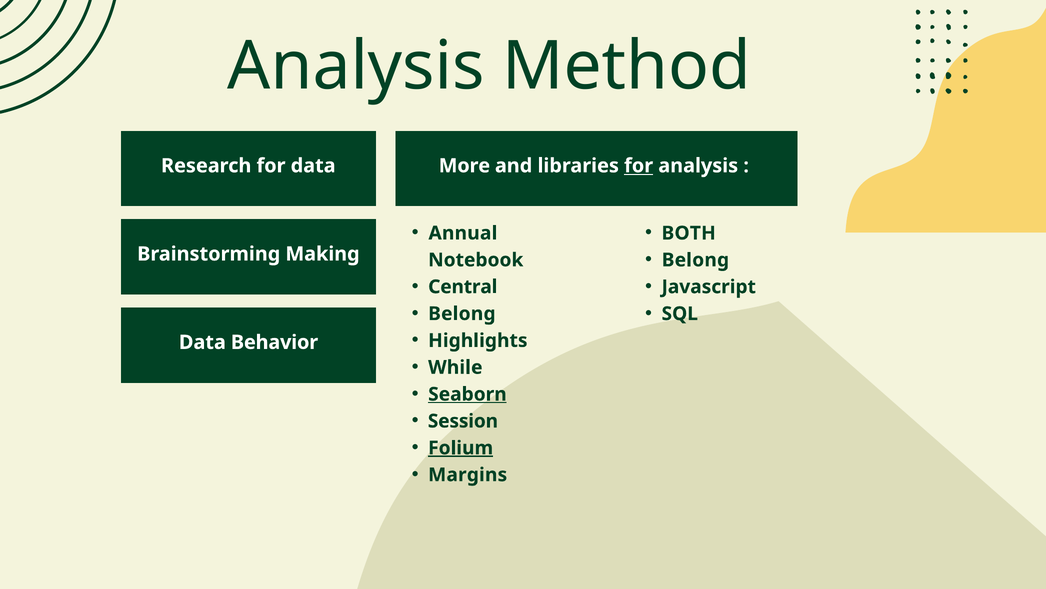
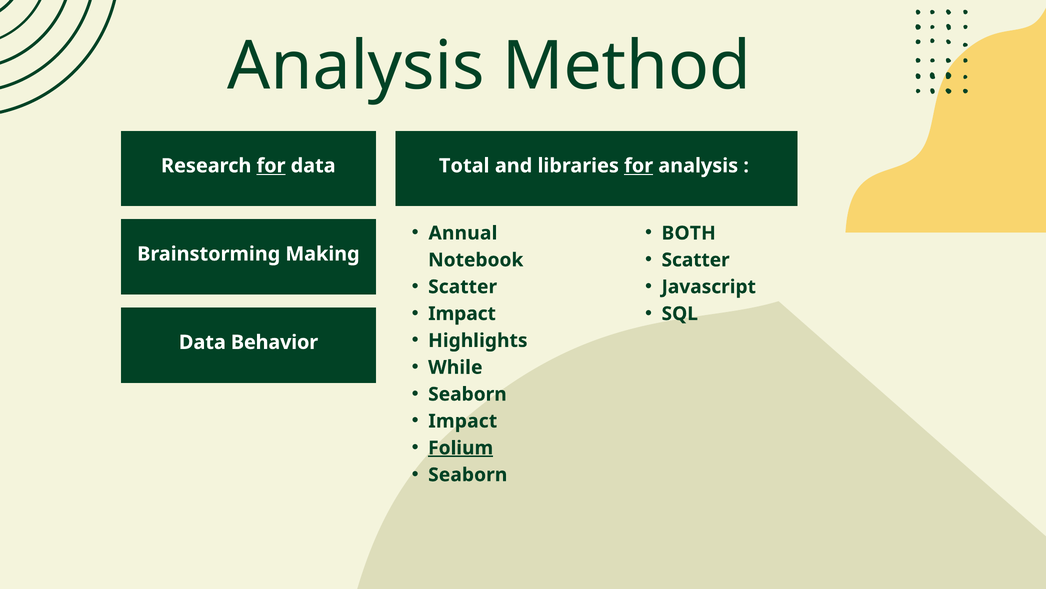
for underline: none -> present (271, 166)
More: More -> Total (464, 166)
Belong: Belong -> Scatter (696, 260)
Central: Central -> Scatter (463, 287)
Belong: Belong -> Impact (462, 313)
Seaborn underline: present -> none (467, 394)
Session: Session -> Impact (463, 421)
Margins: Margins -> Seaborn (468, 474)
